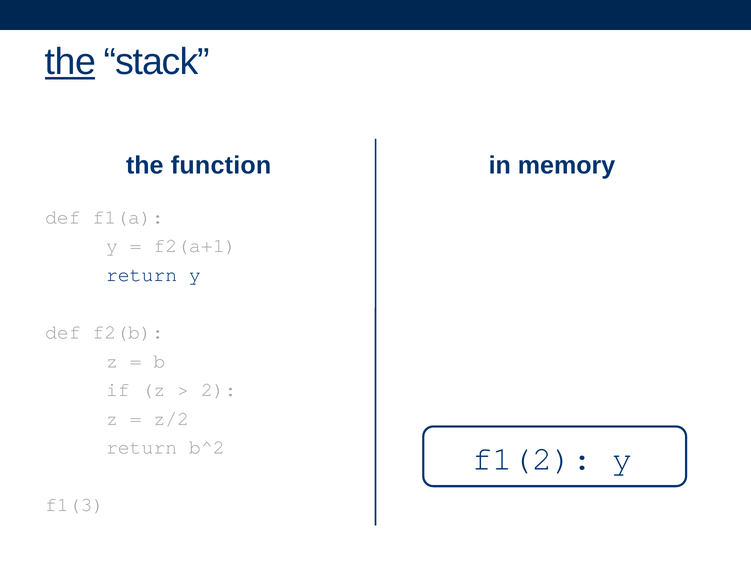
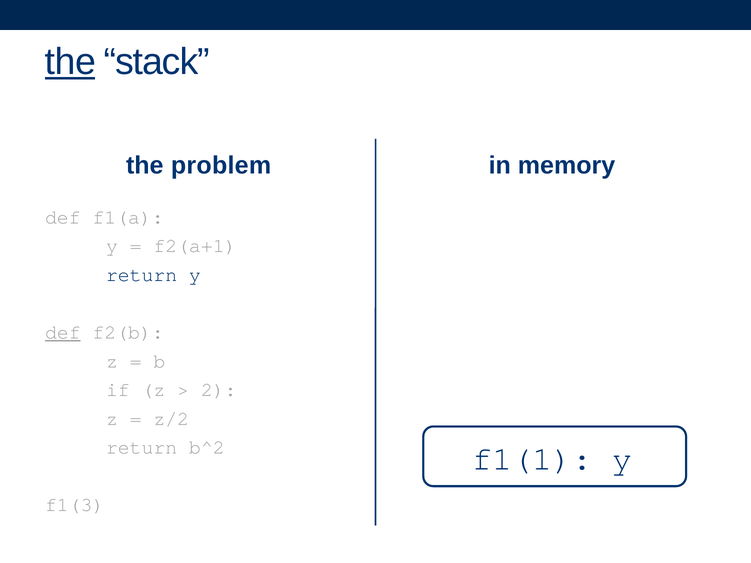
function: function -> problem (221, 166)
def underline: none -> present (63, 332)
f1(2: f1(2 -> f1(1 (532, 459)
